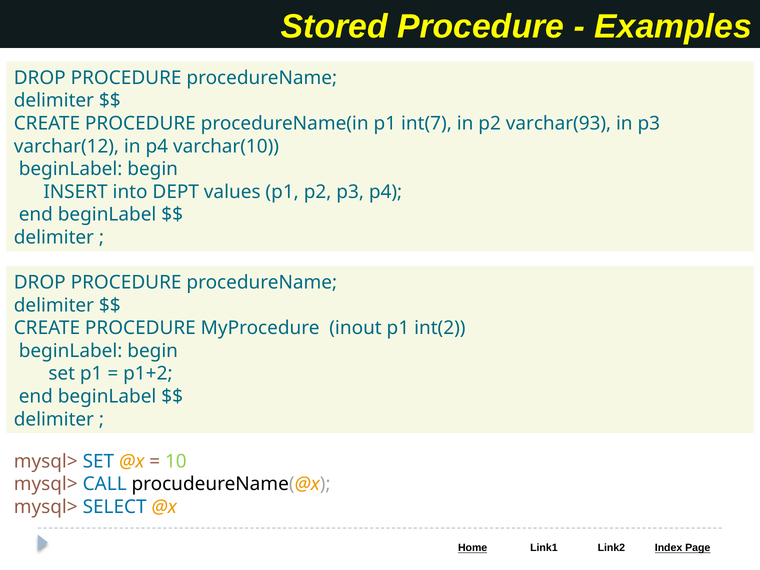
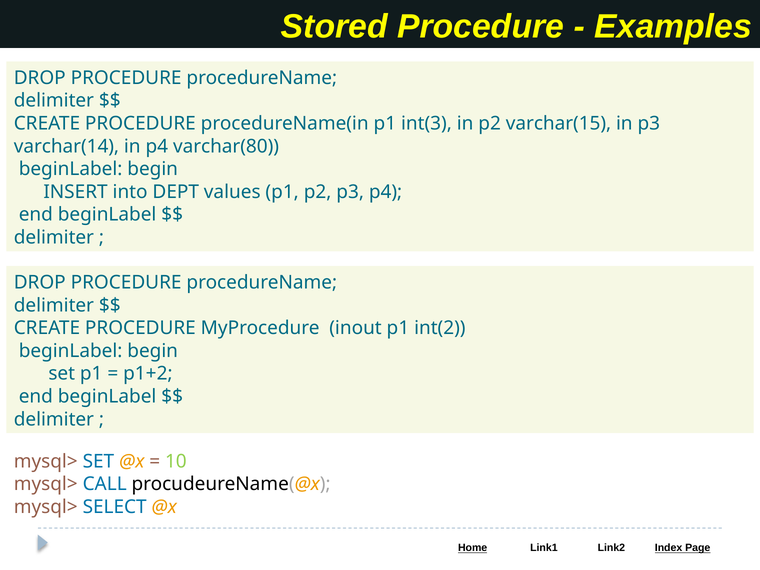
int(7: int(7 -> int(3 (426, 124)
varchar(93: varchar(93 -> varchar(15 (559, 124)
varchar(12: varchar(12 -> varchar(14 (66, 146)
varchar(10: varchar(10 -> varchar(80 (226, 146)
